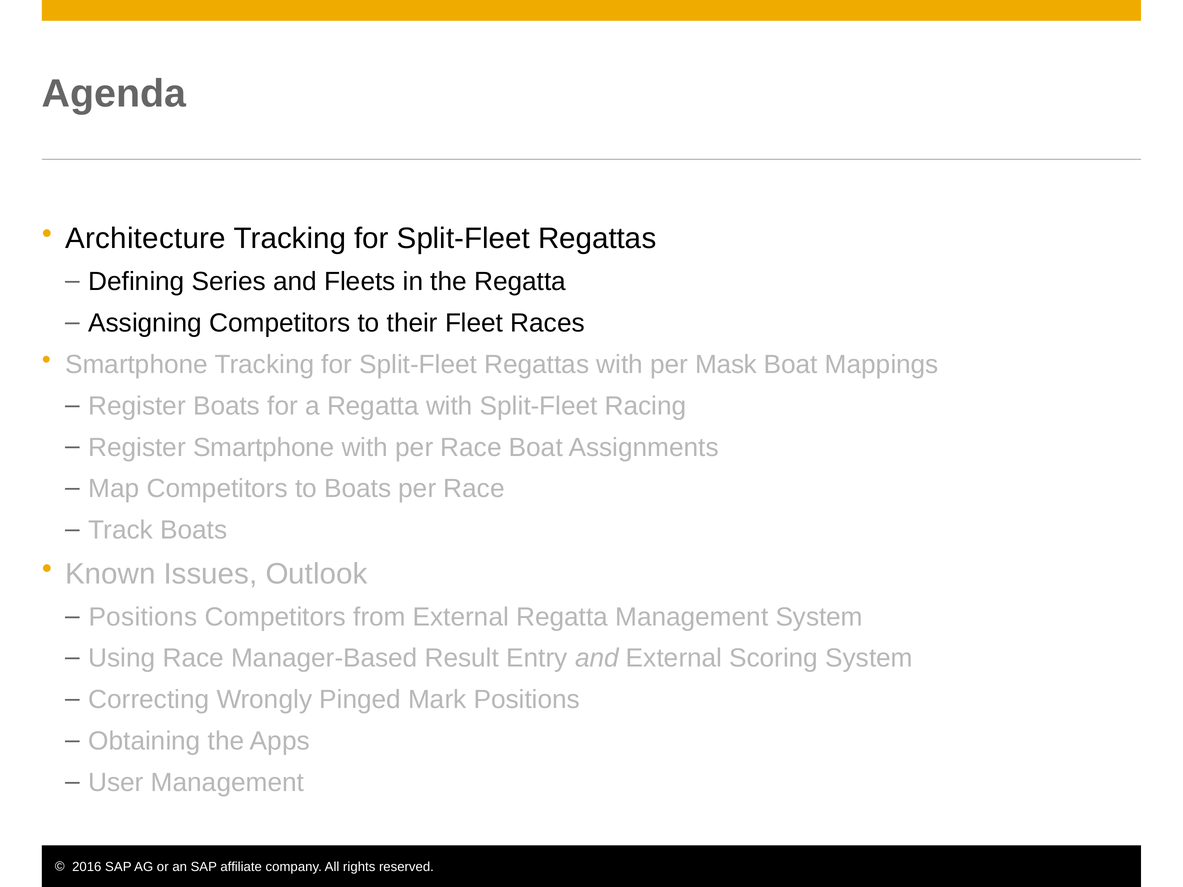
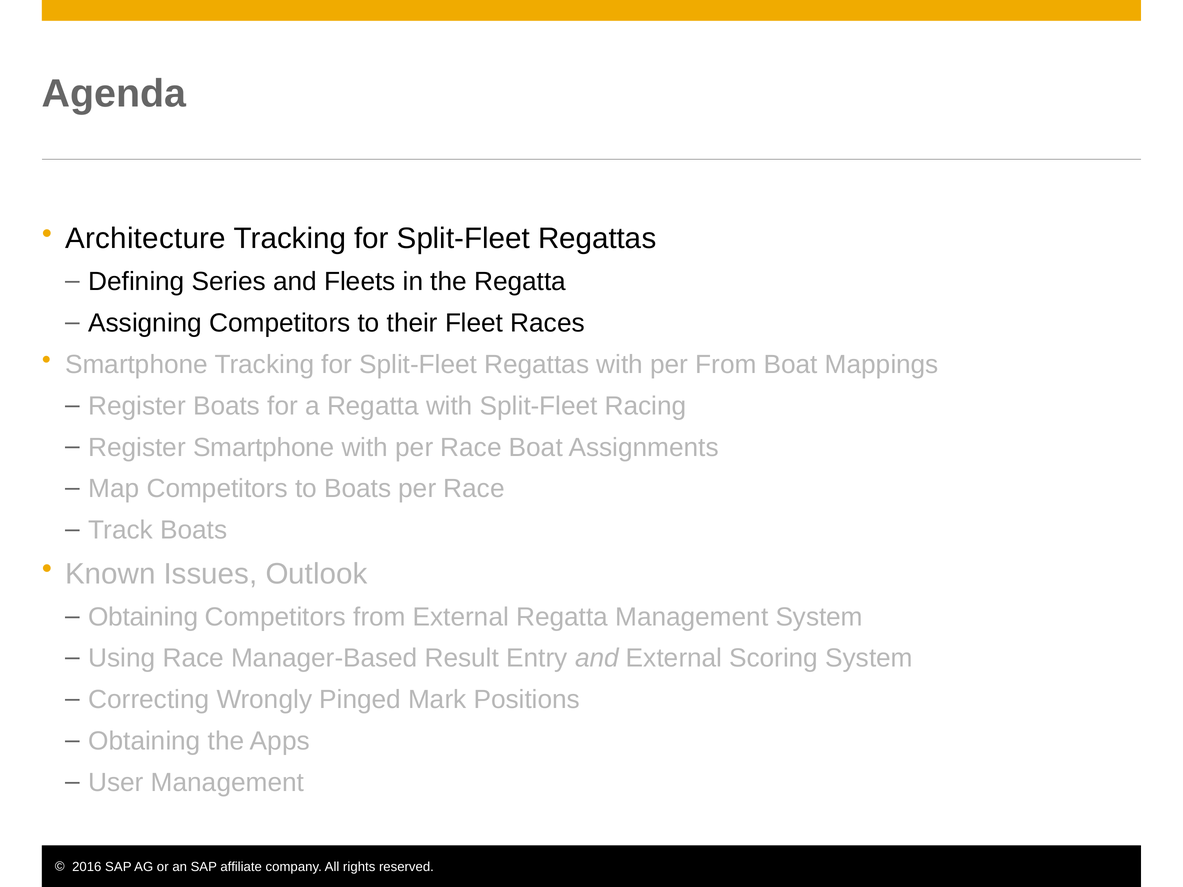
per Mask: Mask -> From (726, 365)
Positions: Positions -> Obtaining (143, 617)
